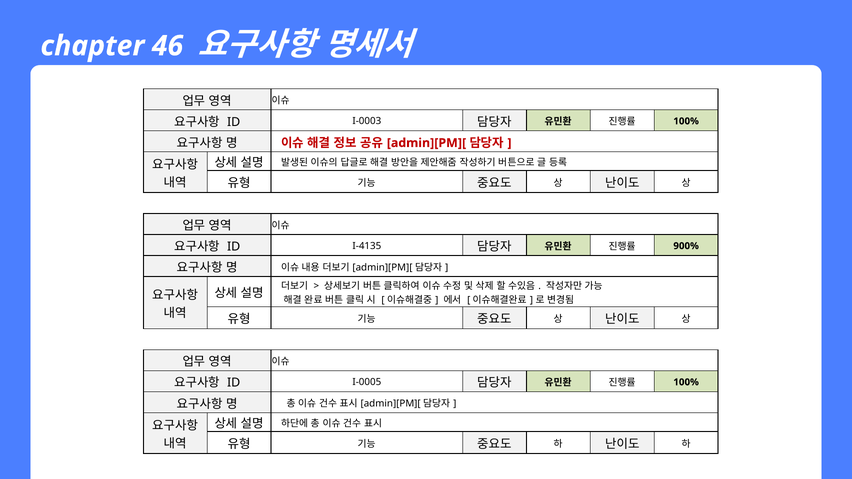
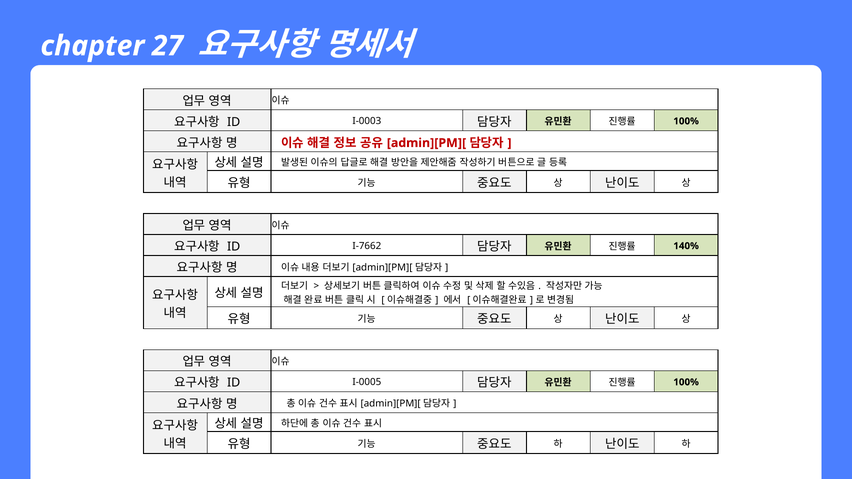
46: 46 -> 27 (167, 46)
I-4135: I-4135 -> I-7662 (367, 246)
900%: 900% -> 140% (686, 246)
